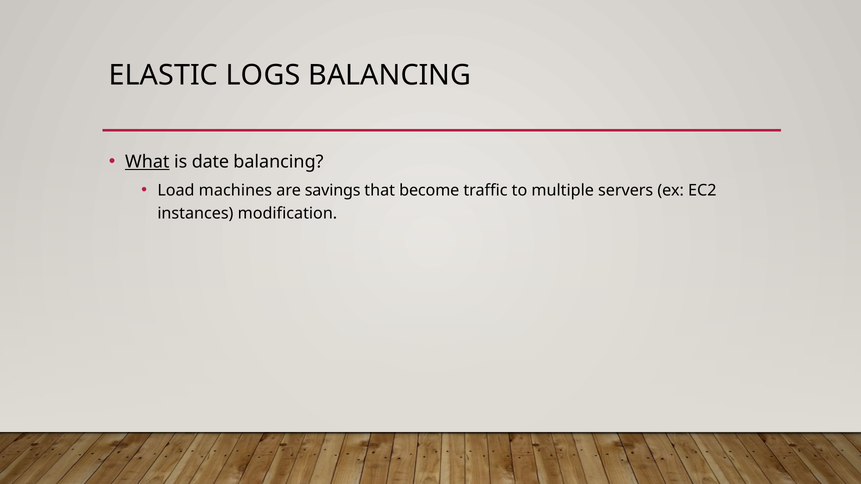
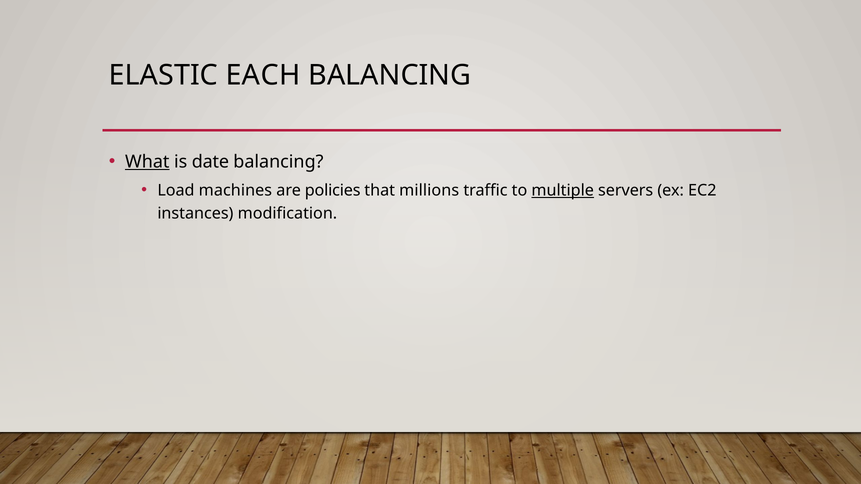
LOGS: LOGS -> EACH (263, 75)
savings: savings -> policies (333, 191)
become: become -> millions (429, 191)
multiple underline: none -> present (563, 191)
